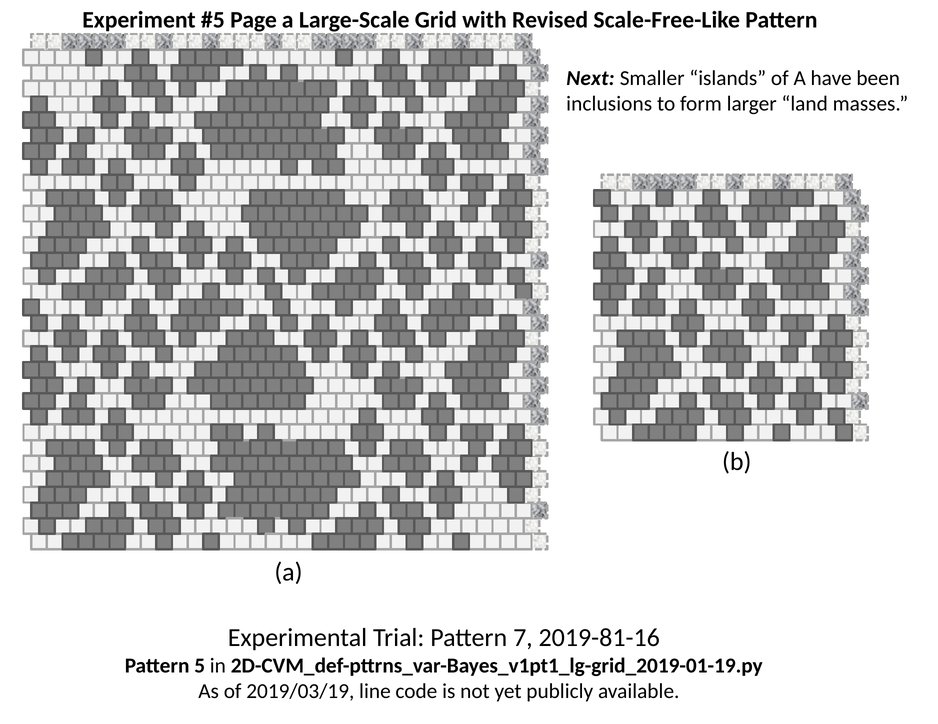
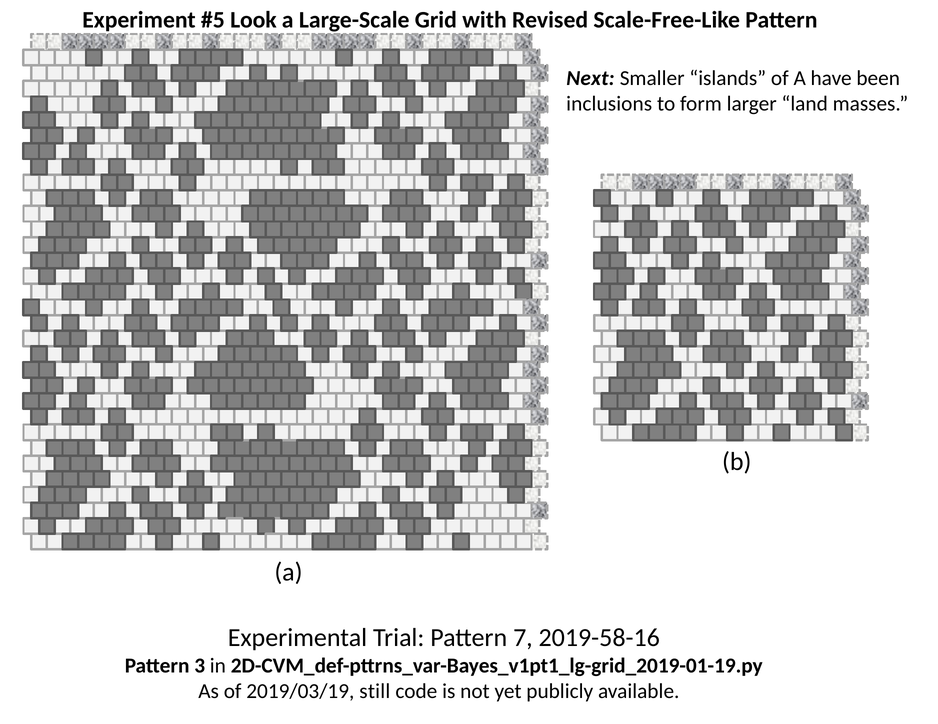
Page: Page -> Look (253, 20)
2019-81-16: 2019-81-16 -> 2019-58-16 (599, 638)
5: 5 -> 3 (200, 667)
line: line -> still (375, 692)
